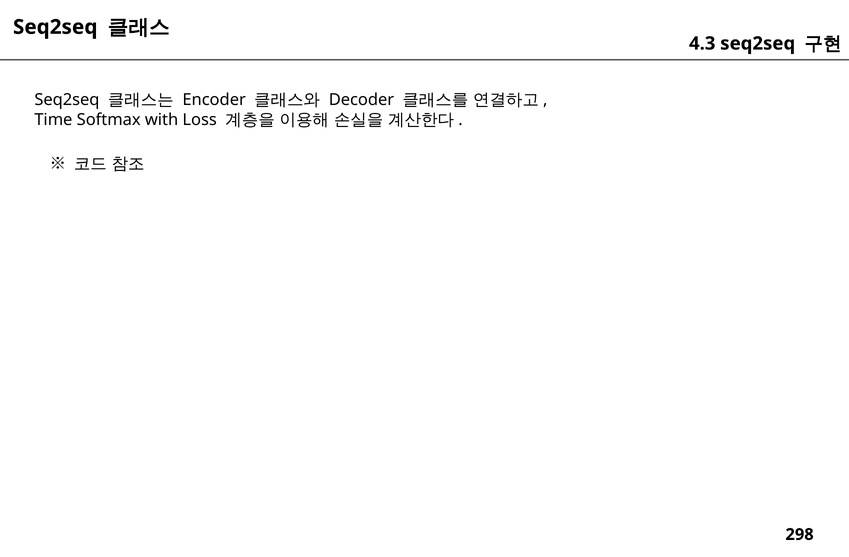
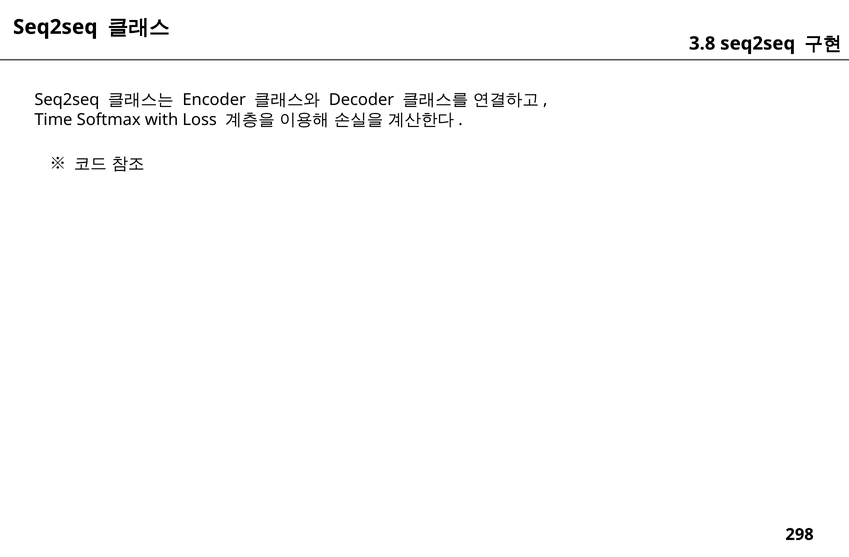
4.3: 4.3 -> 3.8 (702, 44)
